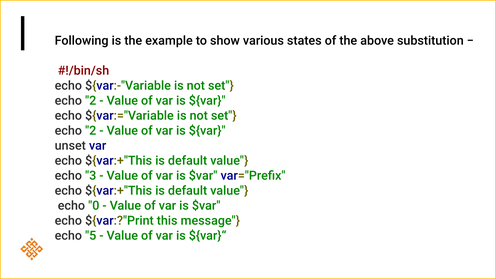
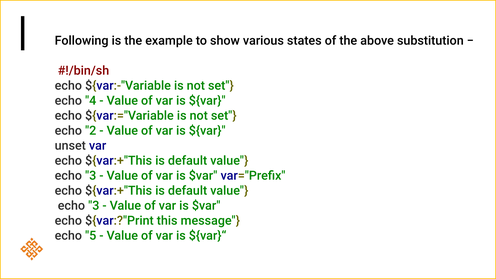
2: 2 -> 4 (91, 101)
0: 0 -> 3 (94, 206)
